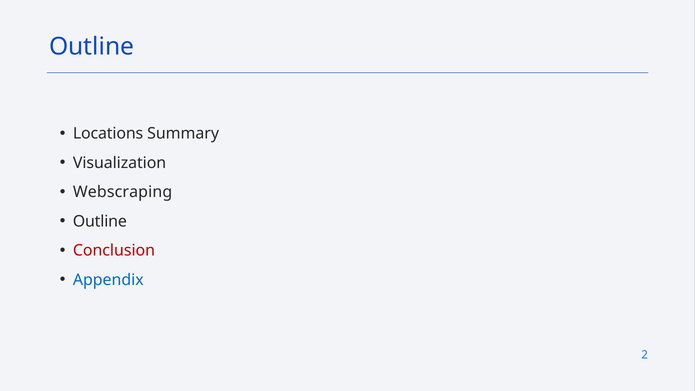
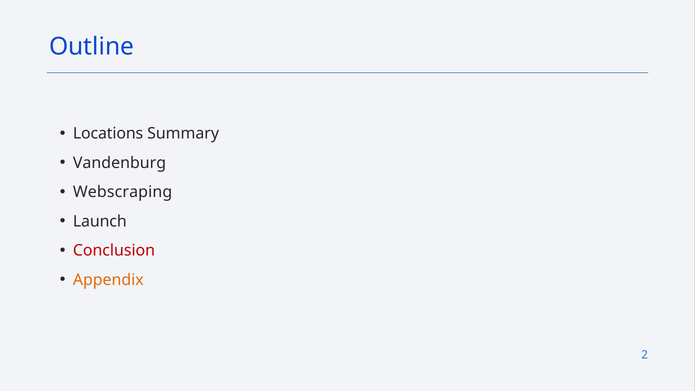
Visualization: Visualization -> Vandenburg (120, 163)
Outline: Outline -> Launch (100, 221)
Appendix colour: blue -> orange (108, 280)
